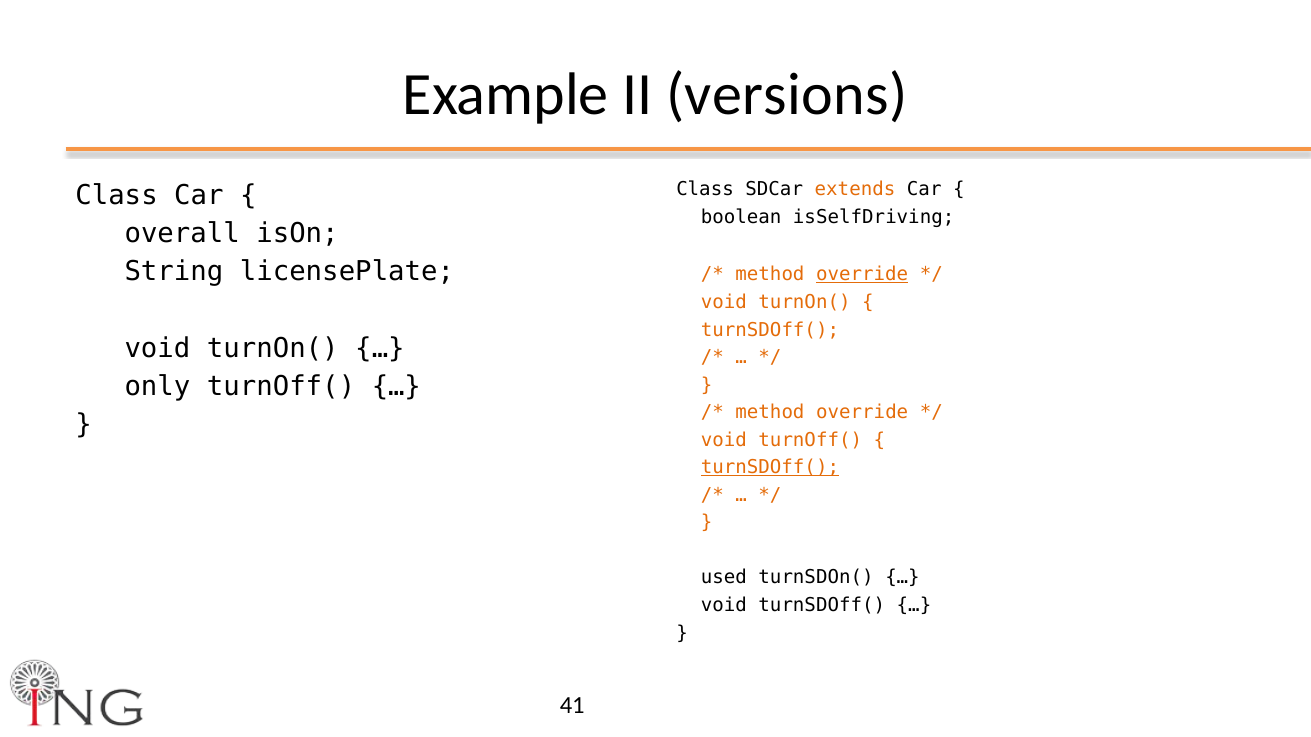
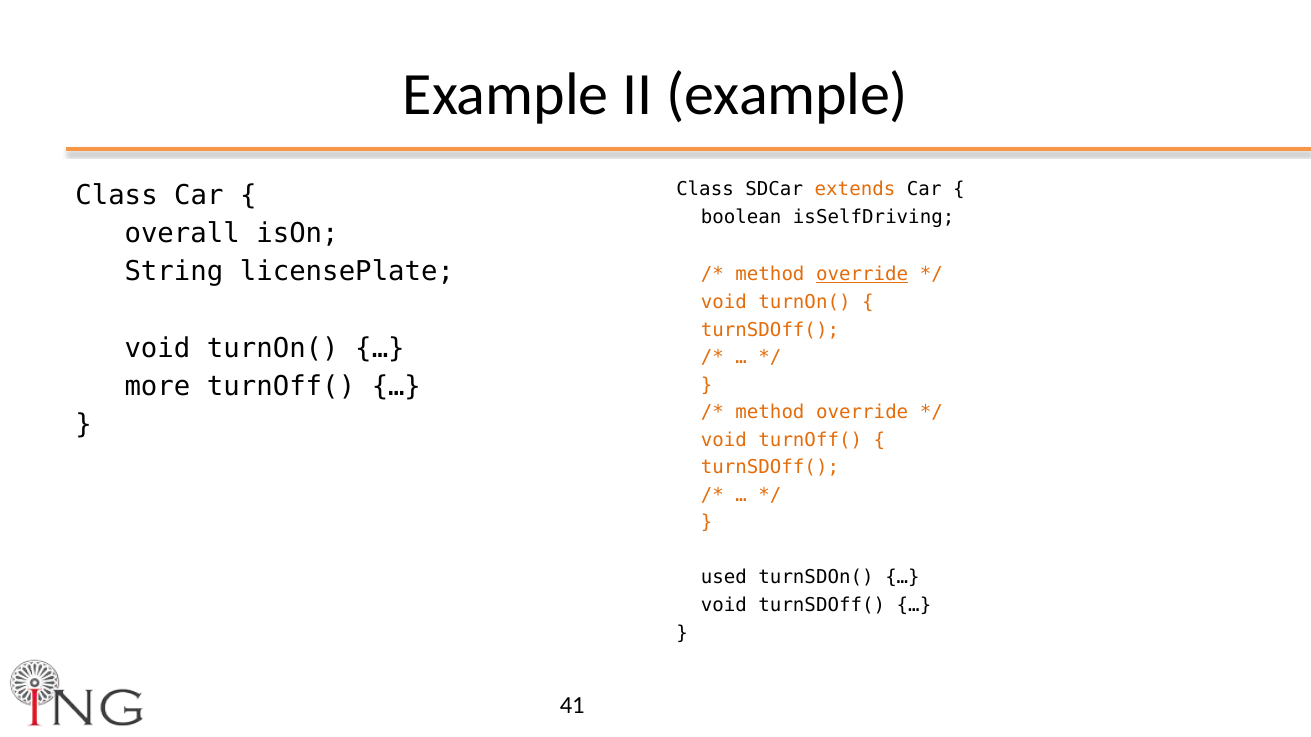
II versions: versions -> example (787, 95)
only: only -> more (157, 387)
turnSDOff( underline: present -> none (770, 468)
